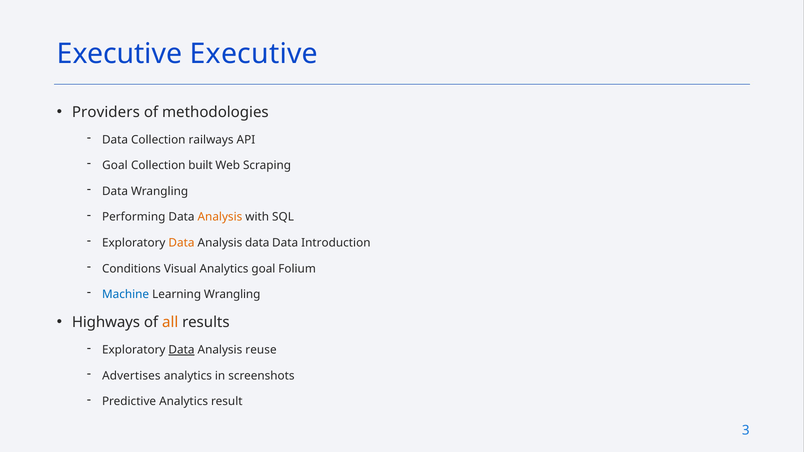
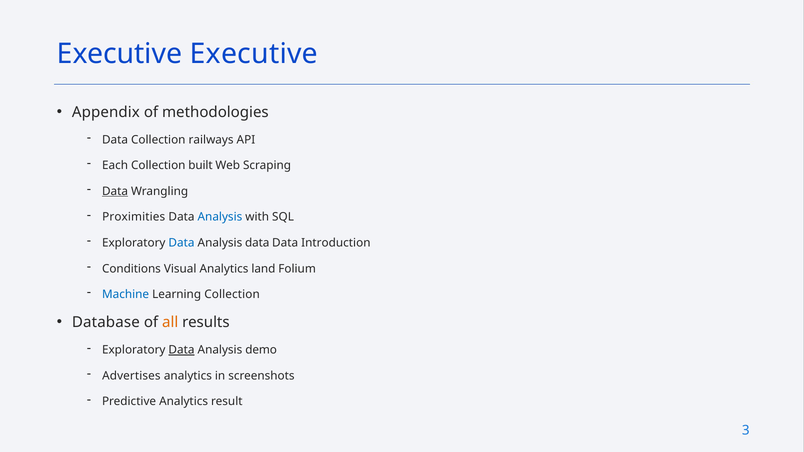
Providers: Providers -> Appendix (106, 112)
Goal: Goal -> Each (115, 166)
Data underline: none -> present (115, 191)
Performing: Performing -> Proximities (134, 217)
Analysis colour: orange -> blue (220, 217)
Data colour: orange -> blue (182, 243)
Analytics goal: goal -> land (263, 269)
Learning Wrangling: Wrangling -> Collection (232, 295)
Highways: Highways -> Database (106, 323)
reuse: reuse -> demo (261, 350)
